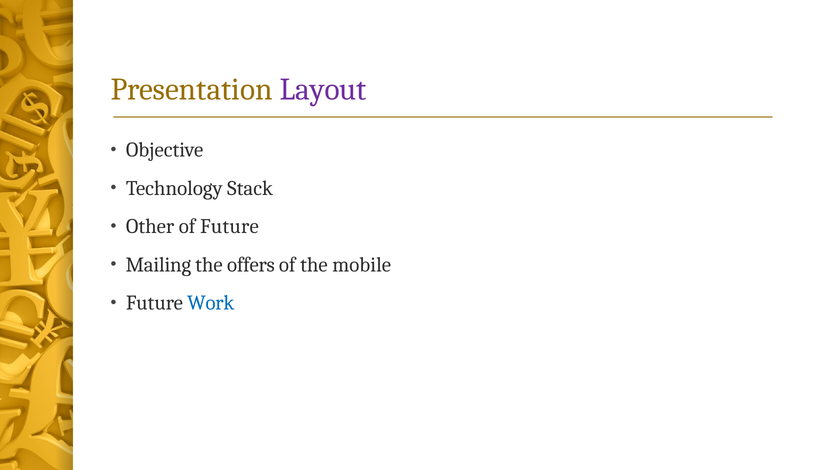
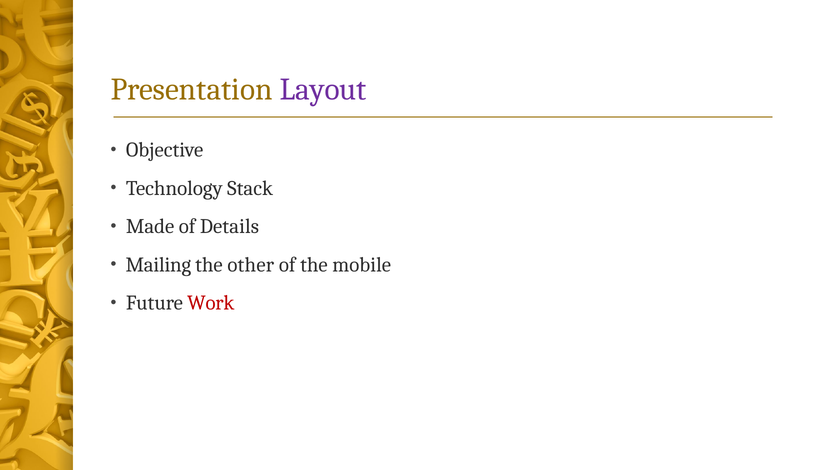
Other: Other -> Made (150, 226)
of Future: Future -> Details (229, 226)
offers: offers -> other (251, 265)
Work colour: blue -> red (211, 303)
